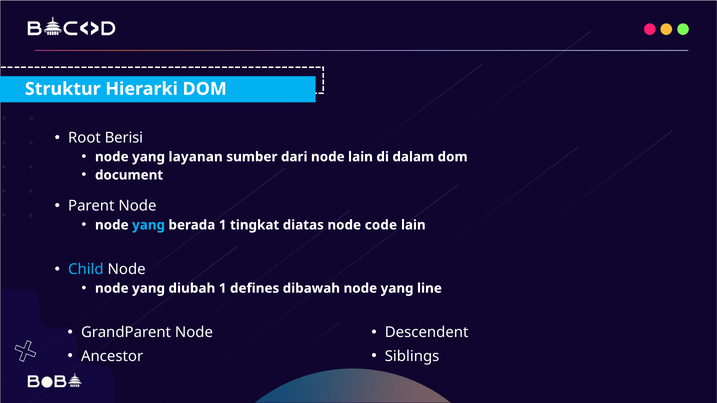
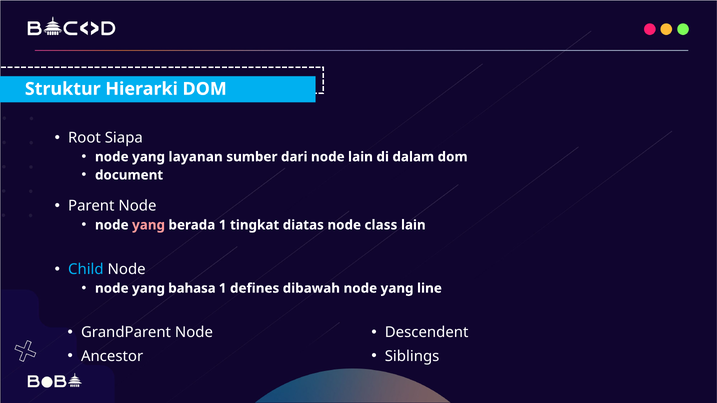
Berisi: Berisi -> Siapa (124, 138)
yang colour: light blue -> pink (149, 225)
code: code -> class (381, 225)
diubah: diubah -> bahasa (192, 289)
